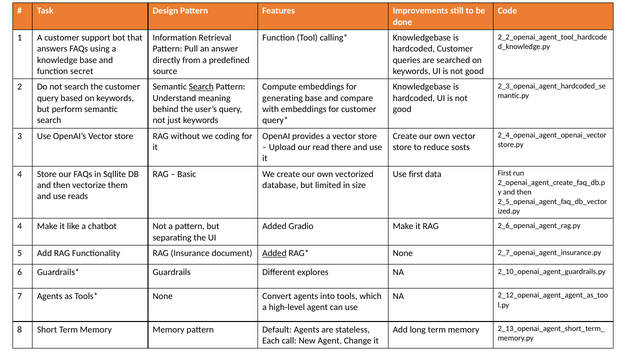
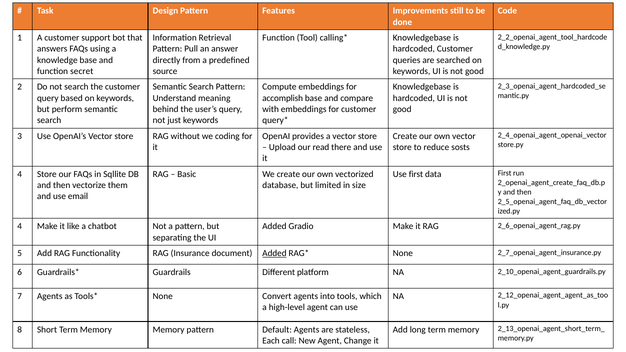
Search underline: present -> none (201, 87)
generating: generating -> accomplish (283, 98)
reads: reads -> email (78, 196)
explores: explores -> platform (313, 273)
